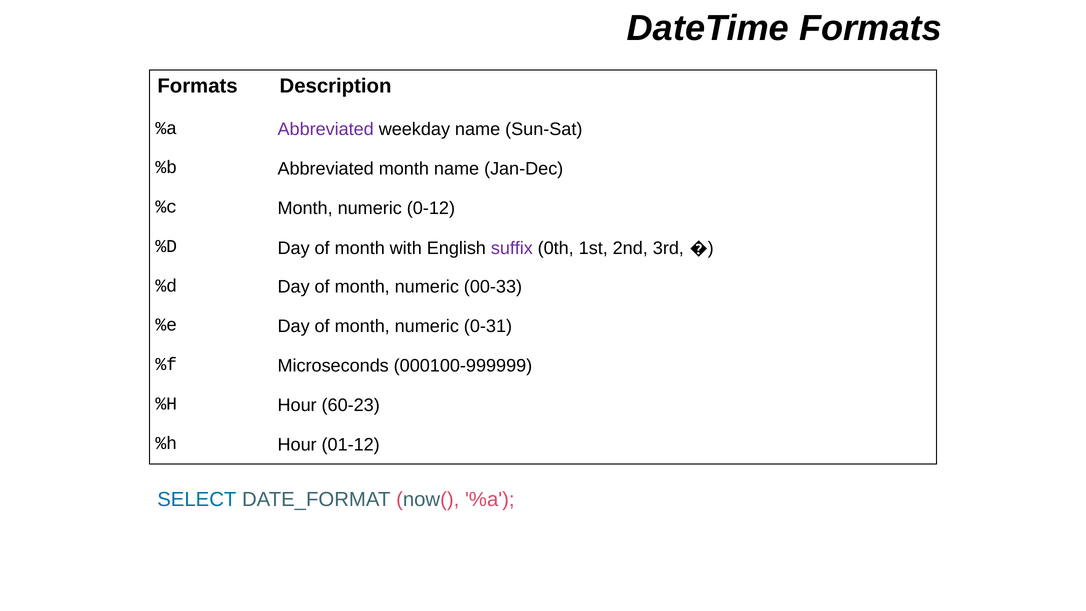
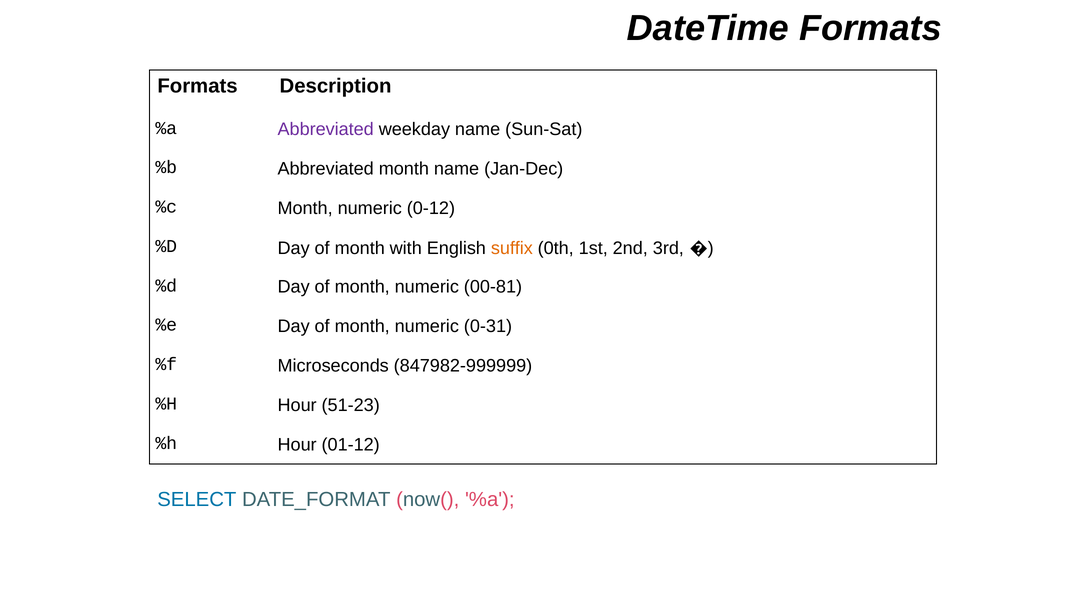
suffix colour: purple -> orange (512, 248)
00-33: 00-33 -> 00-81 (493, 287)
000100-999999: 000100-999999 -> 847982-999999 (463, 366)
60-23: 60-23 -> 51-23 (351, 405)
